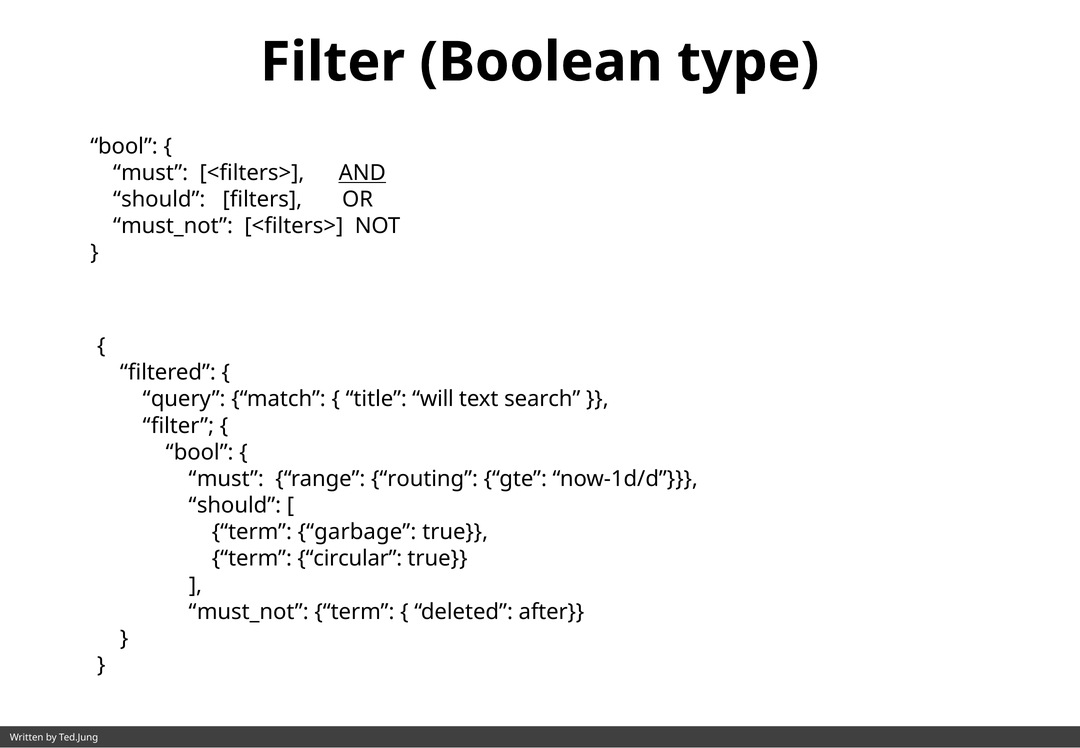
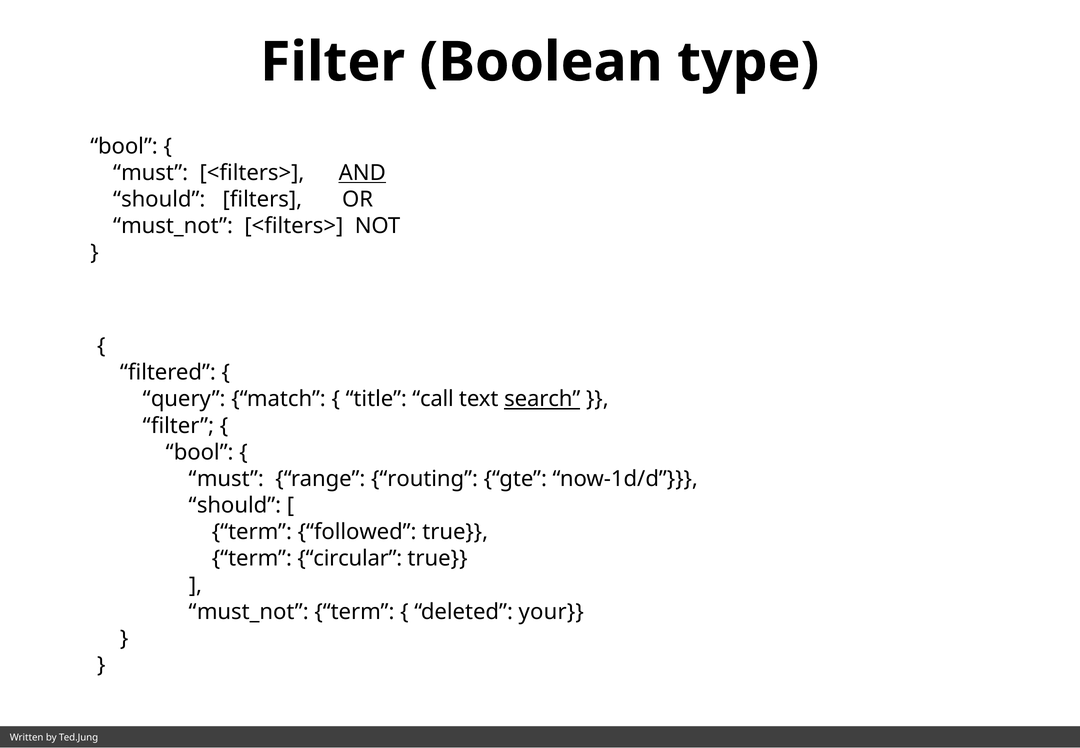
will: will -> call (433, 399)
search underline: none -> present (542, 399)
garbage: garbage -> followed (357, 532)
after: after -> your (551, 612)
